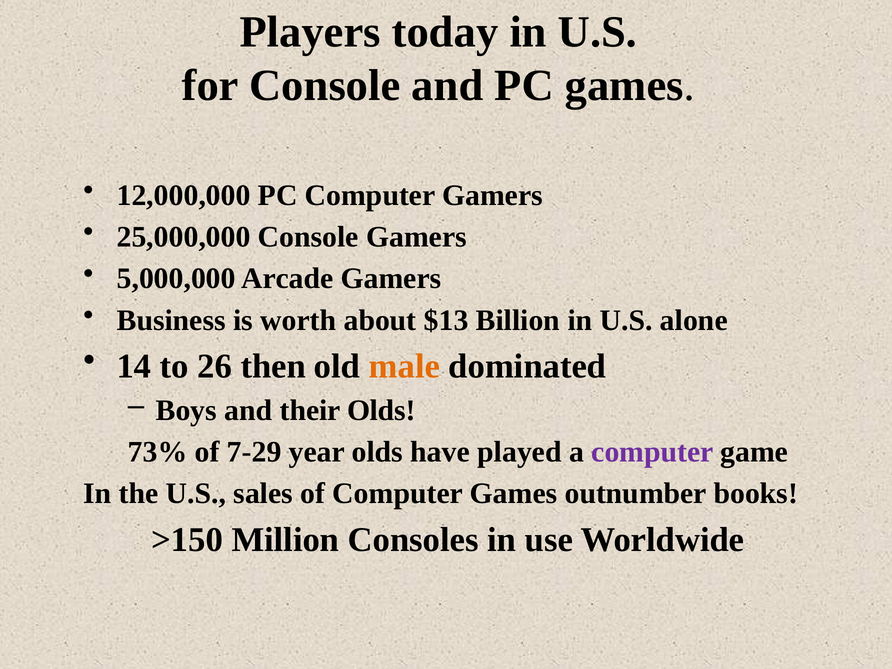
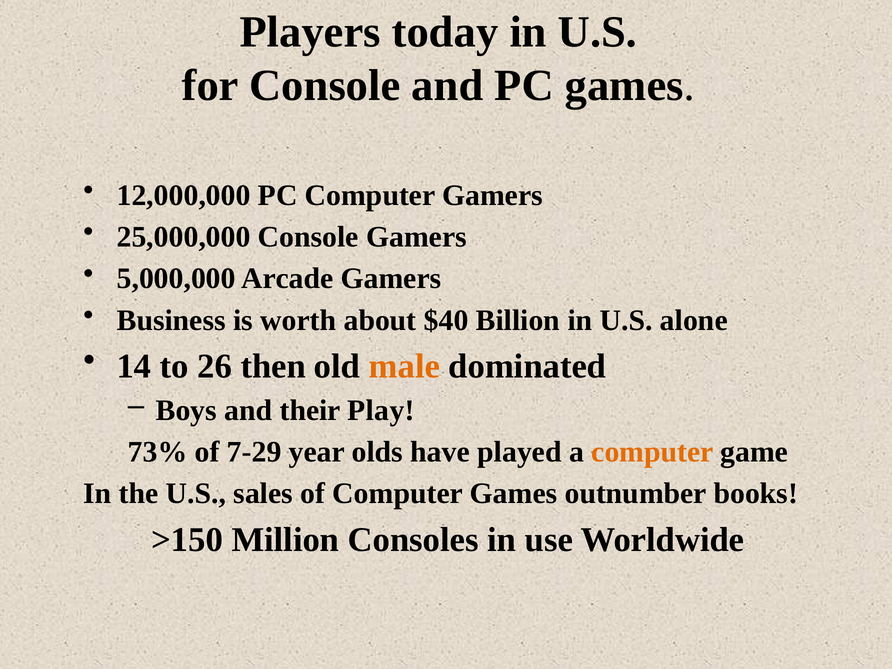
$13: $13 -> $40 (446, 320)
their Olds: Olds -> Play (381, 410)
computer colour: purple -> orange (652, 452)
